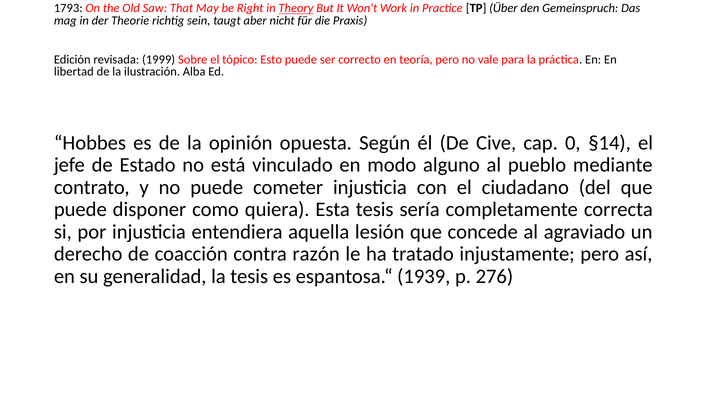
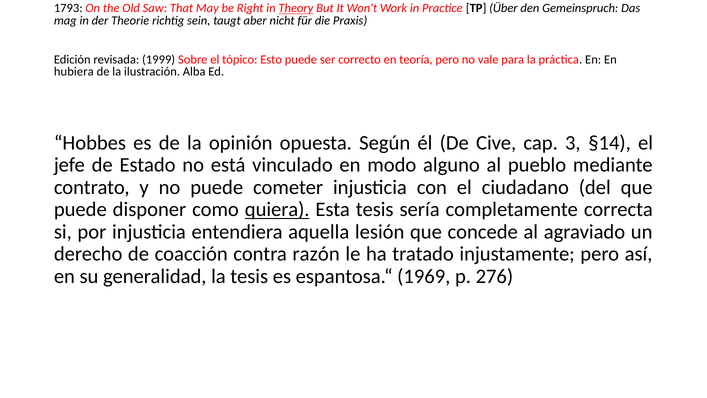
libertad: libertad -> hubiera (74, 72)
0: 0 -> 3 (573, 143)
quiera underline: none -> present (277, 209)
1939: 1939 -> 1969 (424, 276)
